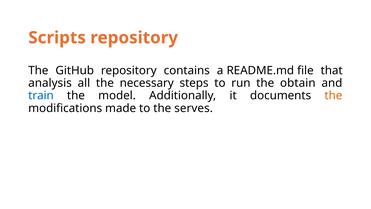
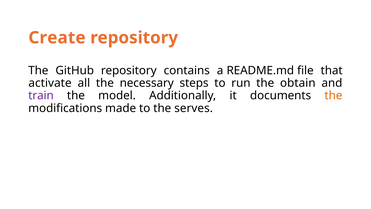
Scripts: Scripts -> Create (57, 38)
analysis: analysis -> activate (50, 83)
train colour: blue -> purple (41, 95)
